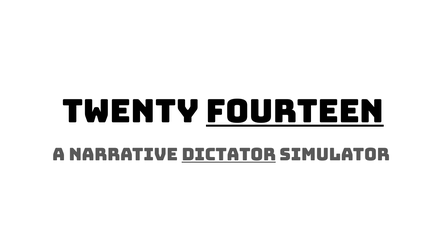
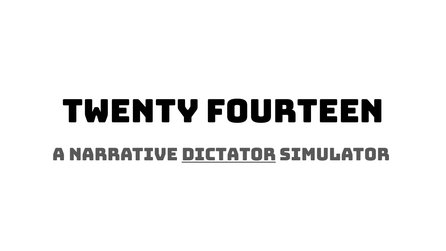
Fourteen underline: present -> none (295, 112)
